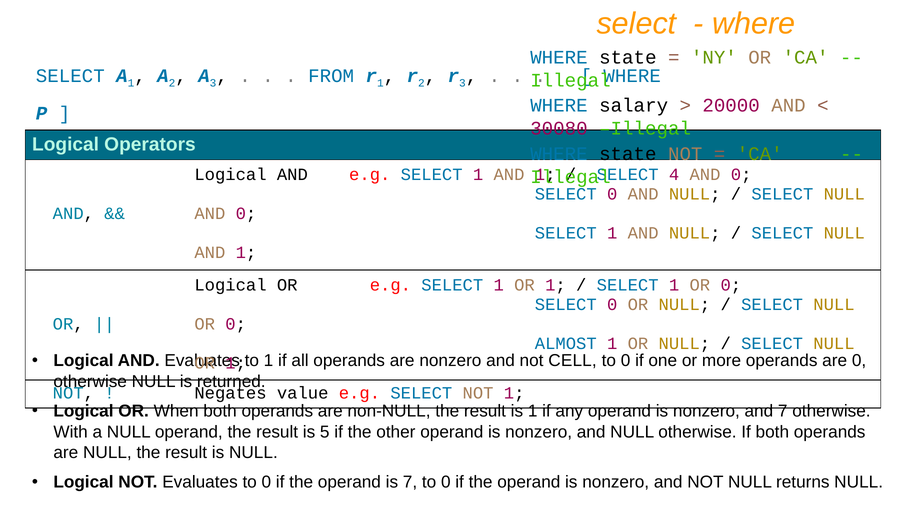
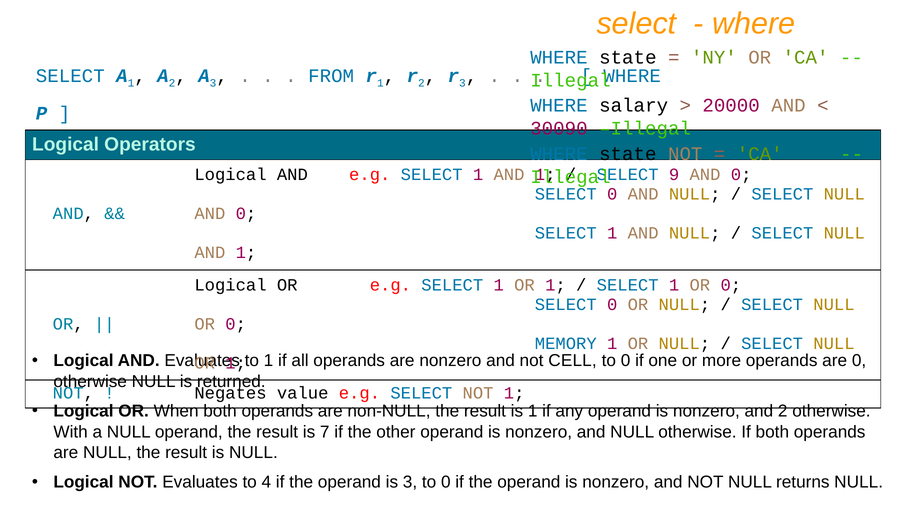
30080: 30080 -> 30090 (559, 129)
4: 4 -> 9 (674, 175)
ALMOST: ALMOST -> MEMORY (566, 343)
and 7: 7 -> 2 (783, 411)
5: 5 -> 7 (325, 432)
Evaluates to 0: 0 -> 4 (266, 482)
is 7: 7 -> 3 (410, 482)
